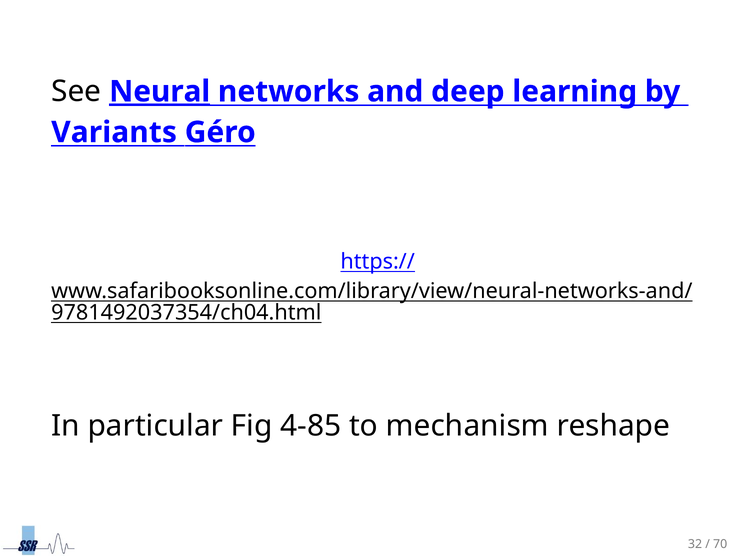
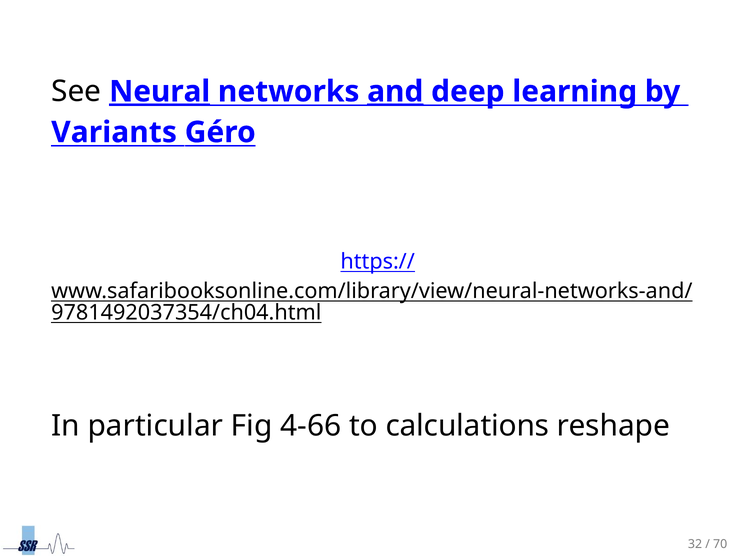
and underline: none -> present (395, 92)
4-85: 4-85 -> 4-66 (311, 426)
mechanism: mechanism -> calculations (467, 426)
